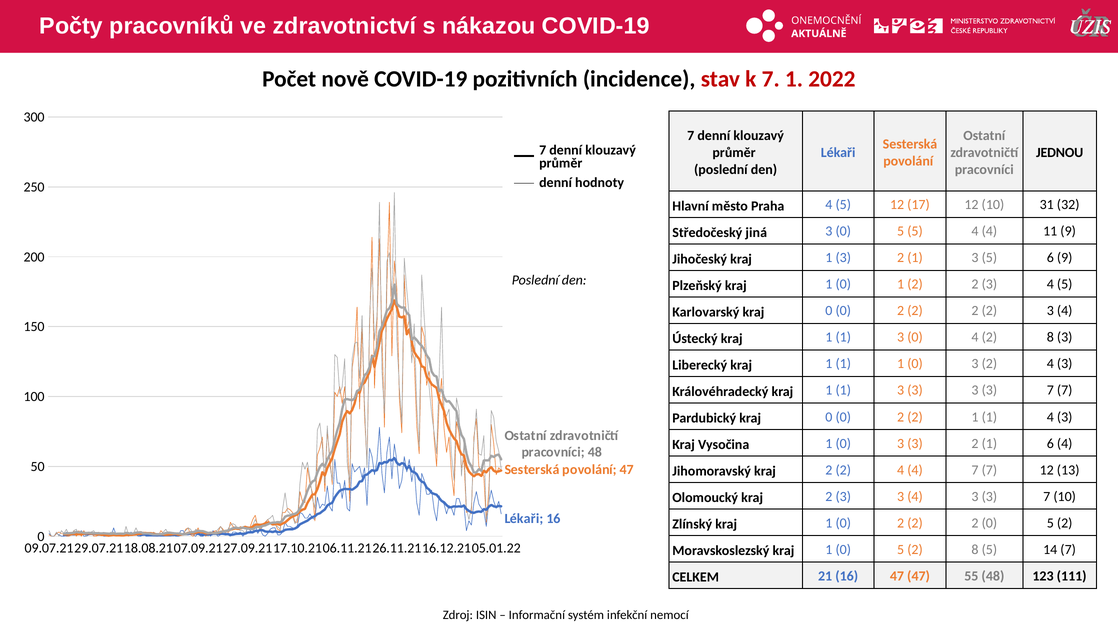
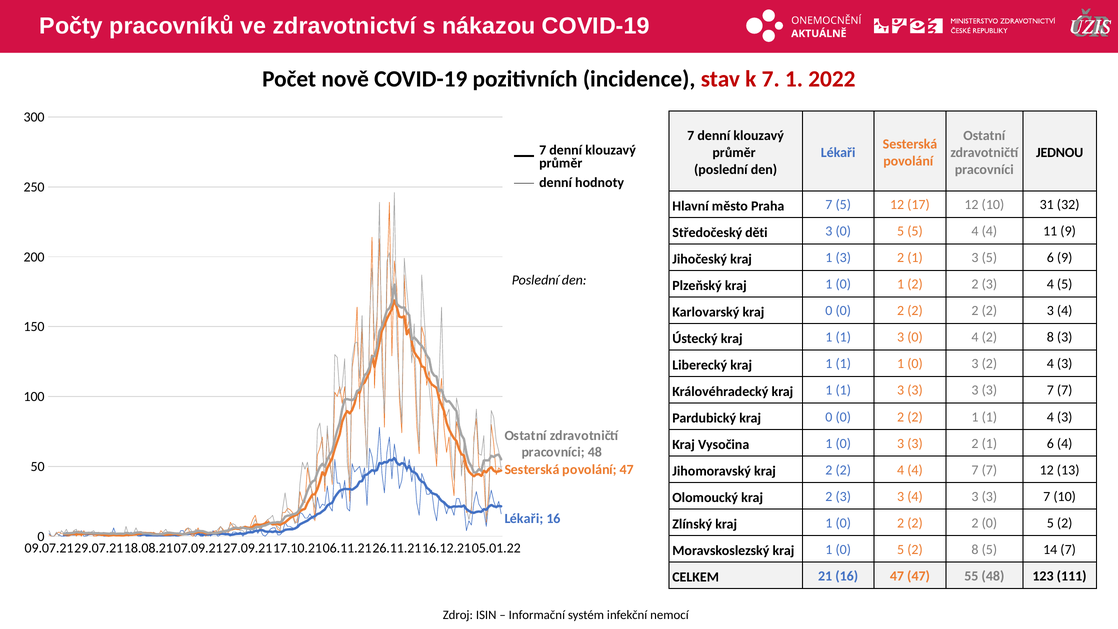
Praha 4: 4 -> 7 (829, 205)
jiná: jiná -> děti (756, 232)
